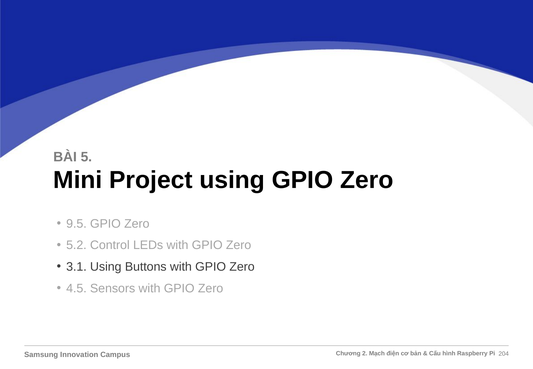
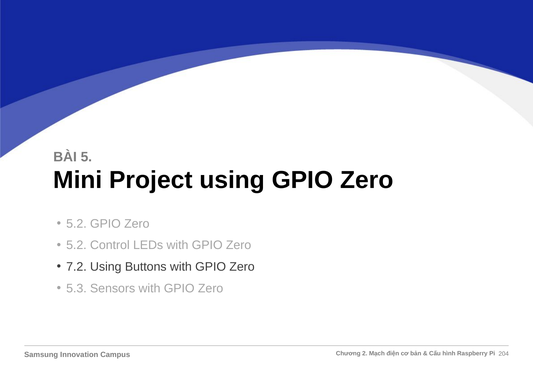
9.5: 9.5 -> 5.2 (76, 224)
3.1: 3.1 -> 7.2 (76, 267)
4.5: 4.5 -> 5.3 (76, 289)
